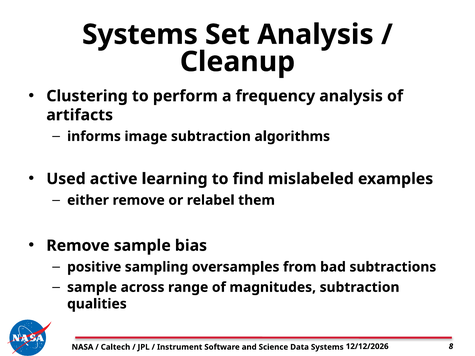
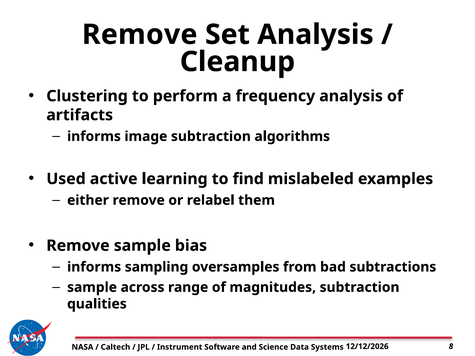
Systems: Systems -> Remove (140, 35)
positive: positive -> informs (94, 267)
